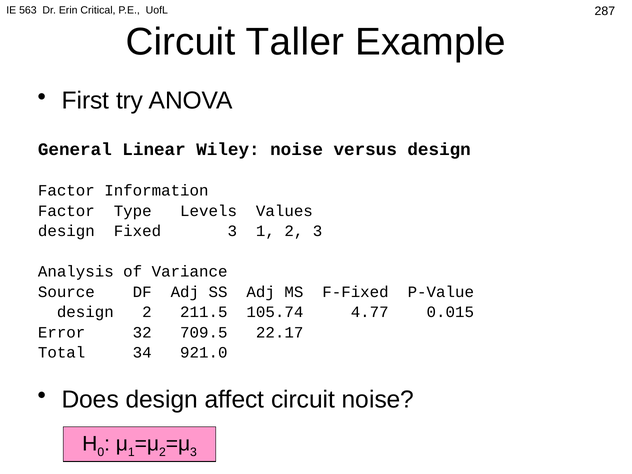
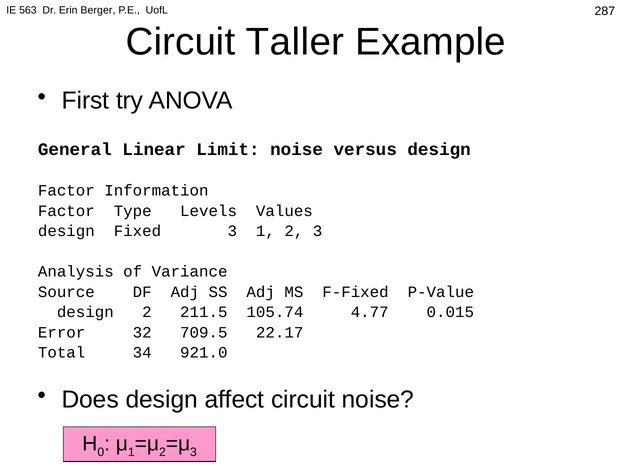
Critical: Critical -> Berger (98, 10)
Wiley: Wiley -> Limit (228, 149)
